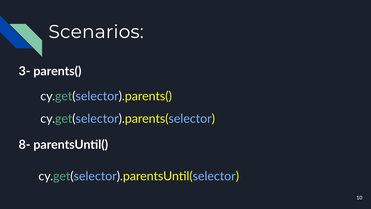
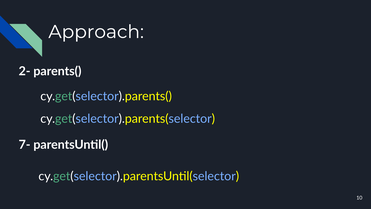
Scenarios: Scenarios -> Approach (96, 32)
3-: 3- -> 2- (25, 71)
8-: 8- -> 7- (25, 145)
